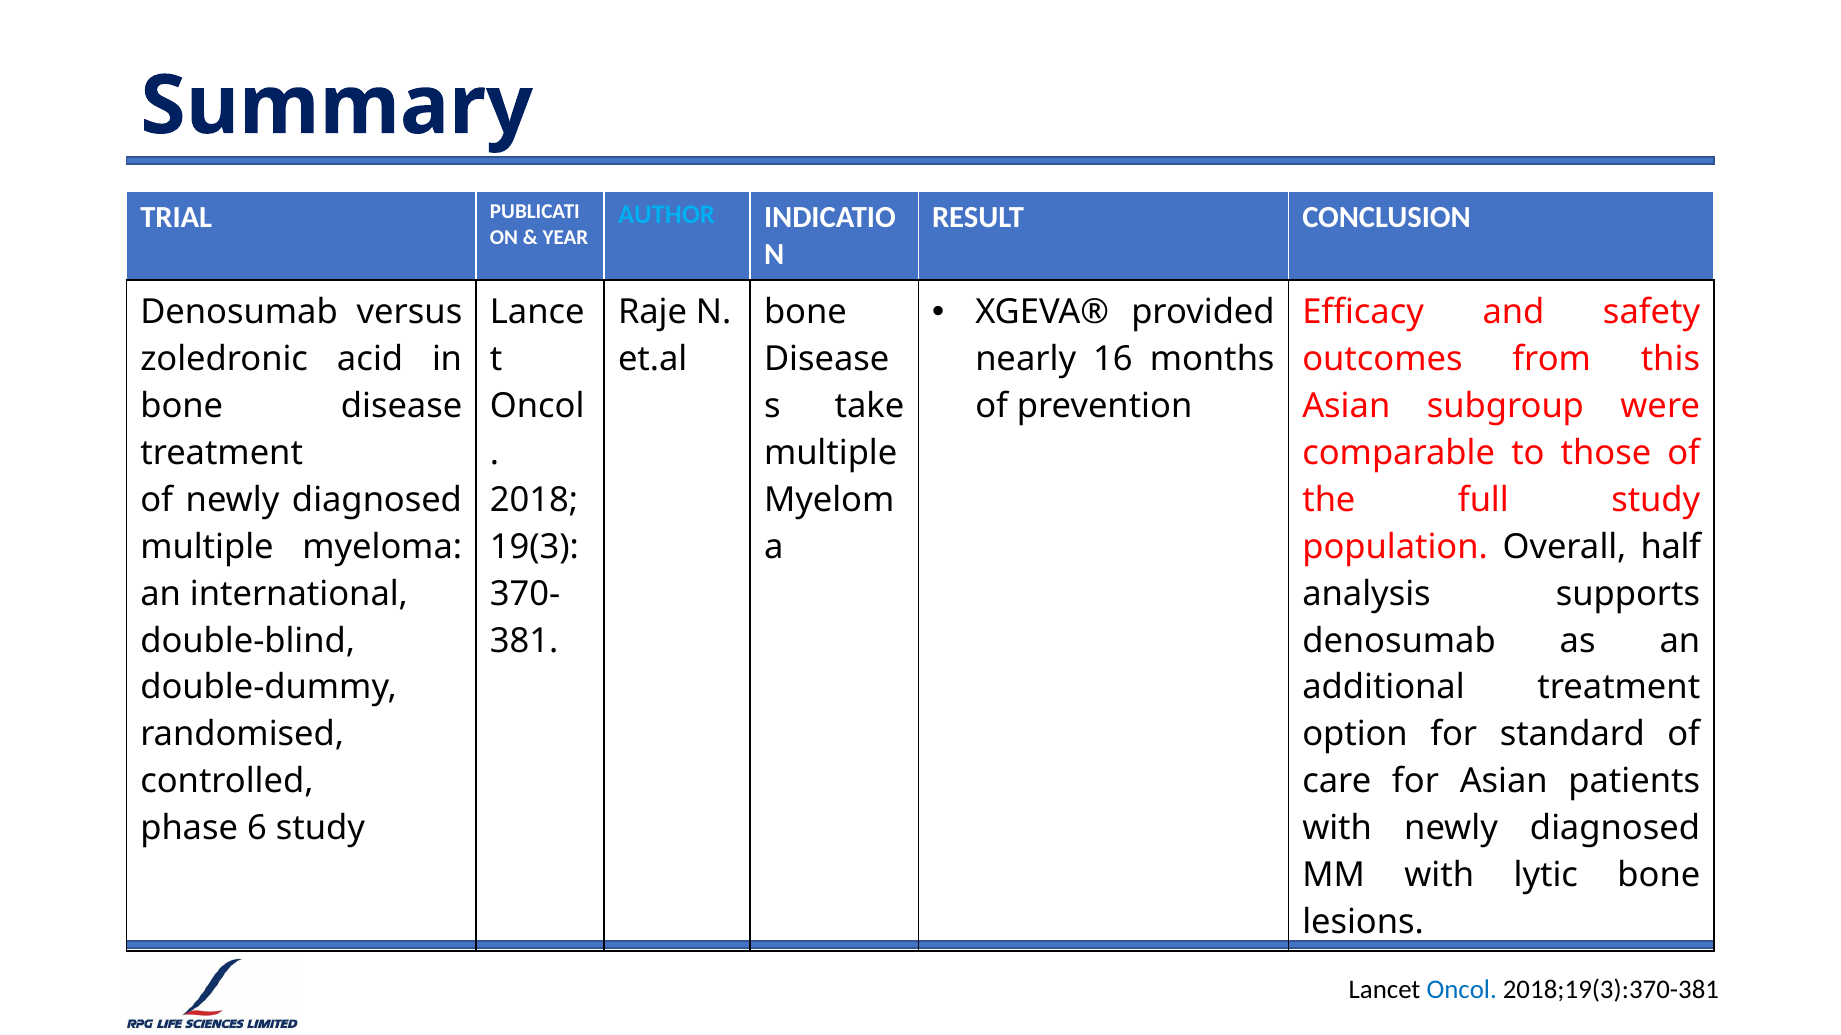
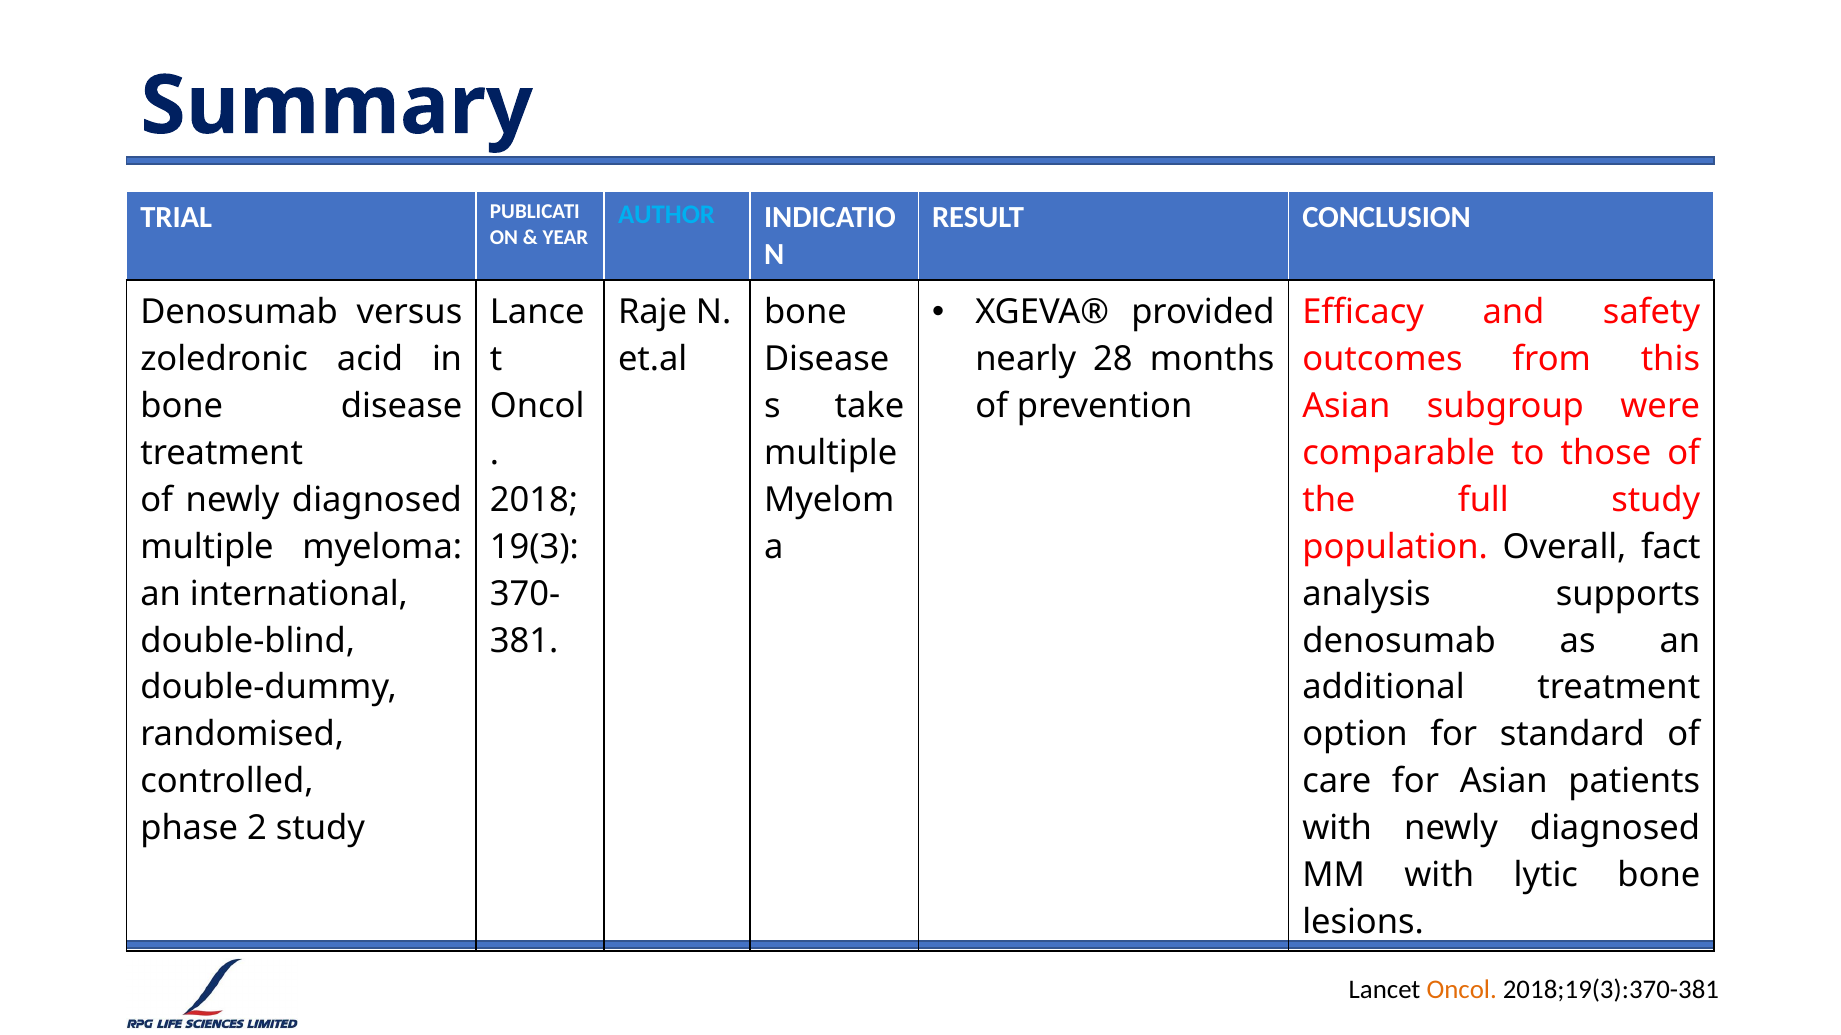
16: 16 -> 28 (1113, 359)
half: half -> fact (1671, 547)
6: 6 -> 2 (257, 829)
Oncol colour: blue -> orange (1462, 990)
